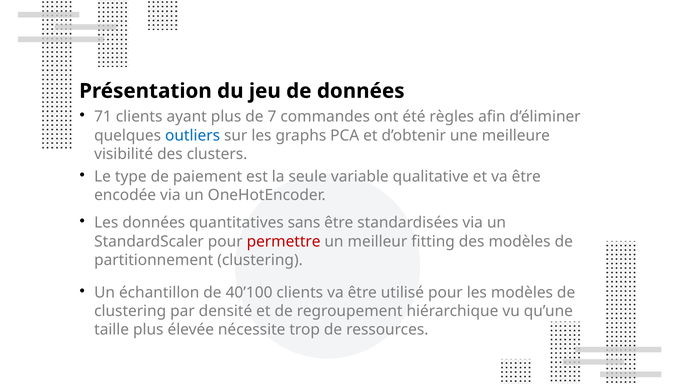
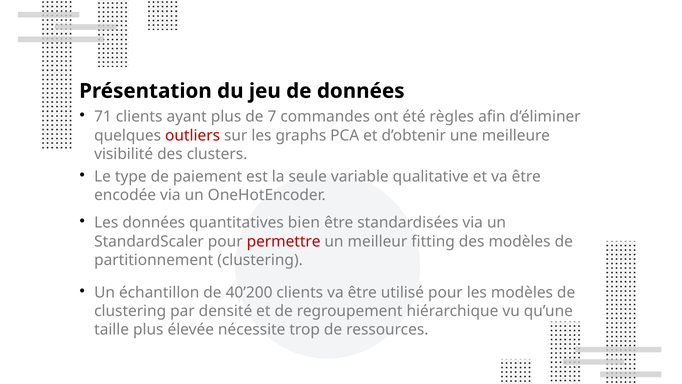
outliers colour: blue -> red (193, 135)
sans: sans -> bien (304, 223)
40’100: 40’100 -> 40’200 (249, 292)
